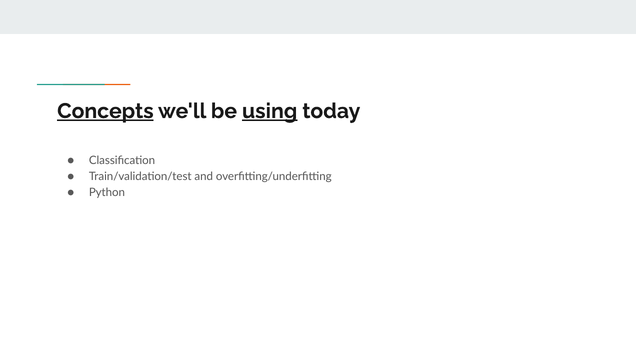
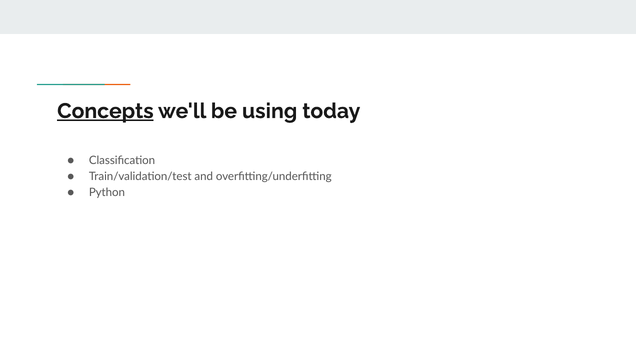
using underline: present -> none (270, 111)
